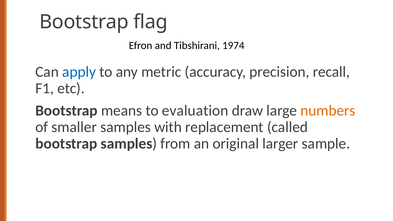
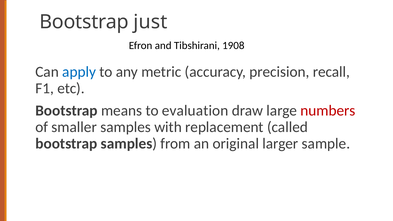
flag: flag -> just (150, 22)
1974: 1974 -> 1908 (233, 45)
numbers colour: orange -> red (328, 111)
